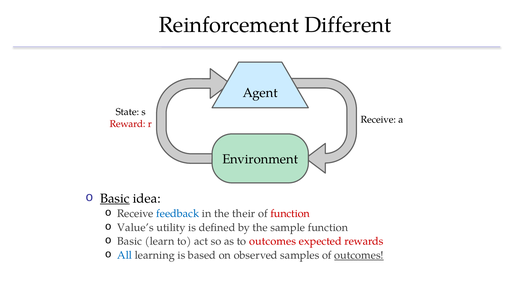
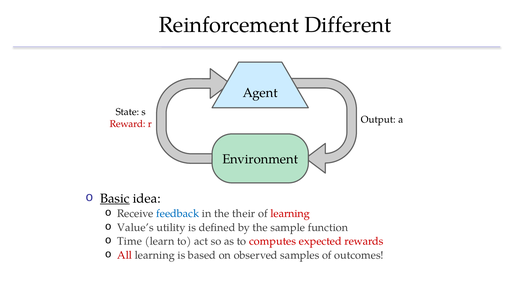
Receive: Receive -> Output (378, 119)
of function: function -> learning (290, 213)
Basic: Basic -> Time (130, 241)
to outcomes: outcomes -> computes (273, 241)
All colour: blue -> red (125, 255)
outcomes underline: present -> none (359, 255)
